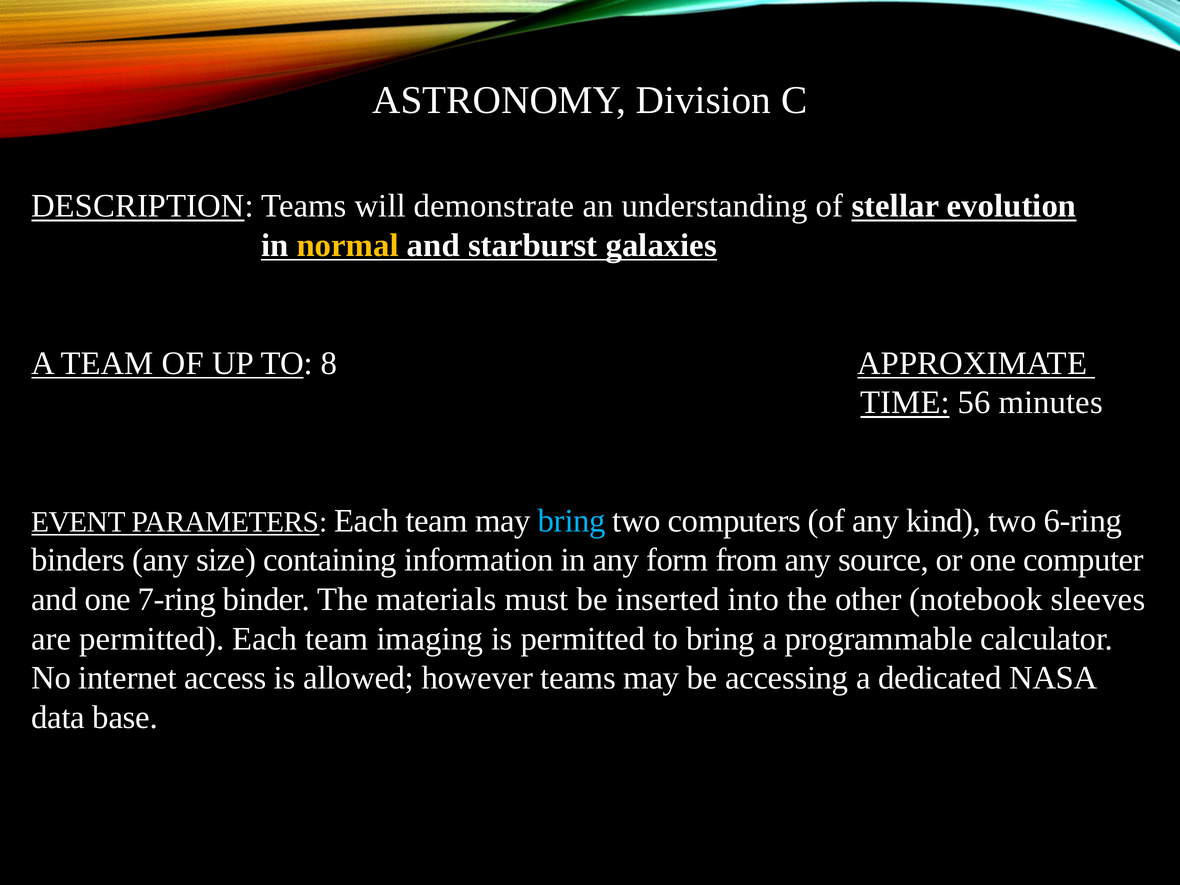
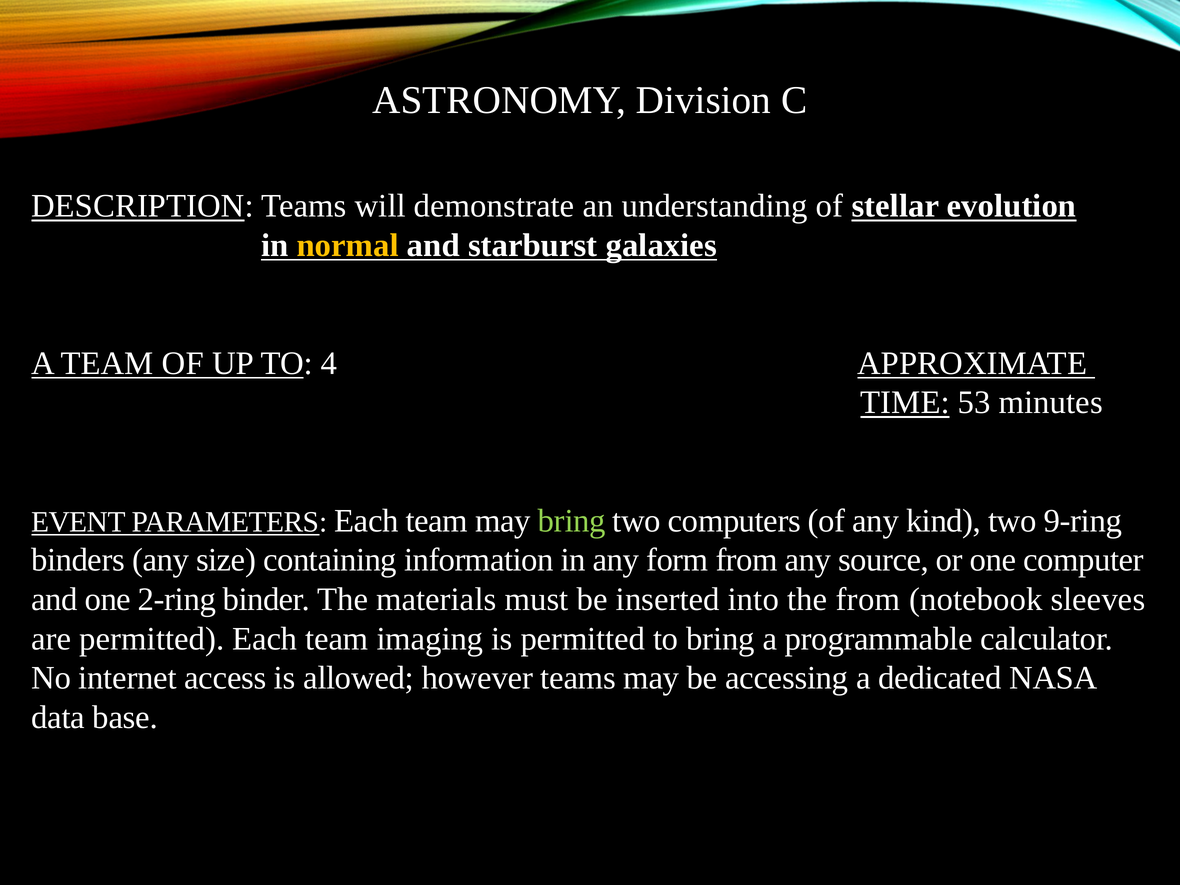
8: 8 -> 4 (329, 363)
56: 56 -> 53 (974, 403)
bring colour: light blue -> light green (572, 521)
6-ring: 6-ring -> 9-ring (1083, 521)
7-ring: 7-ring -> 2-ring (177, 599)
the other: other -> from (868, 599)
